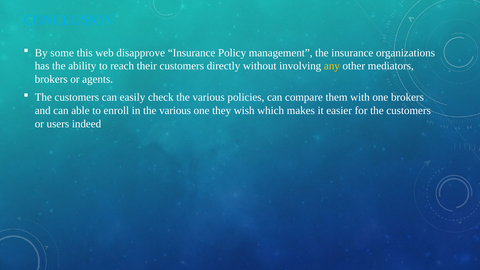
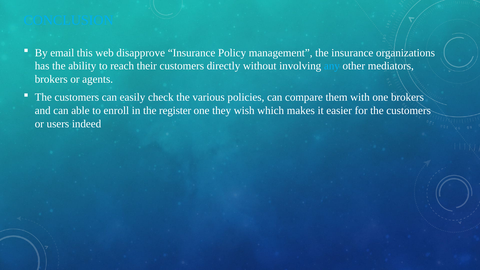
some: some -> email (62, 53)
any colour: yellow -> light blue (332, 66)
in the various: various -> register (175, 111)
